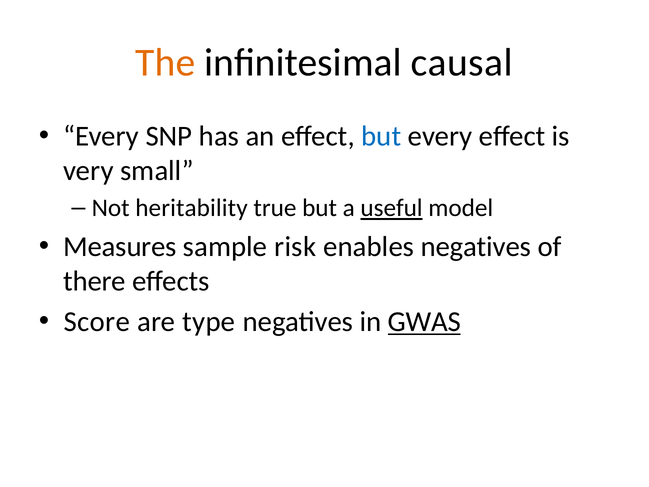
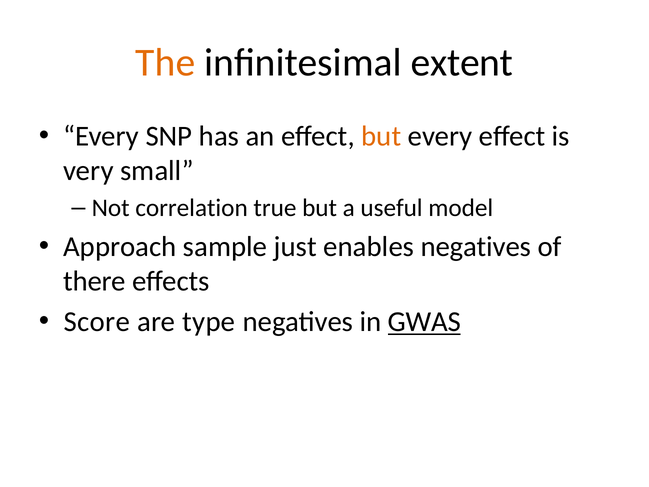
causal: causal -> extent (462, 63)
but colour: blue -> orange (381, 136)
heritability: heritability -> correlation (192, 208)
useful underline: present -> none (392, 208)
Measures: Measures -> Approach (120, 247)
risk: risk -> just (295, 247)
